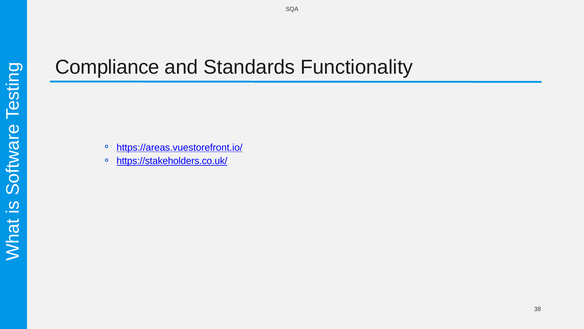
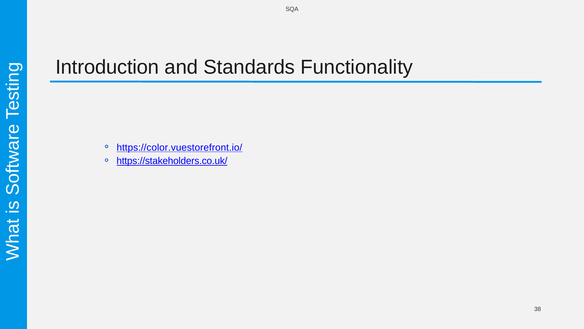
Compliance: Compliance -> Introduction (107, 67)
https://areas.vuestorefront.io/: https://areas.vuestorefront.io/ -> https://color.vuestorefront.io/ (179, 147)
